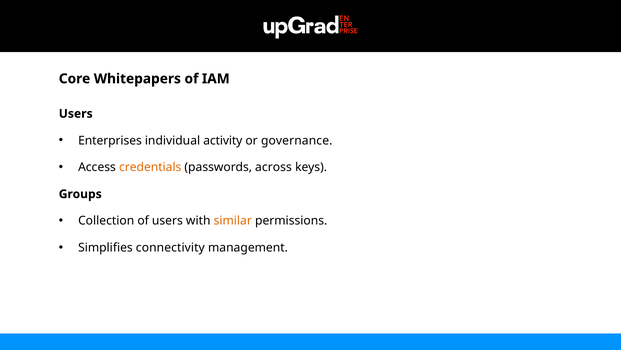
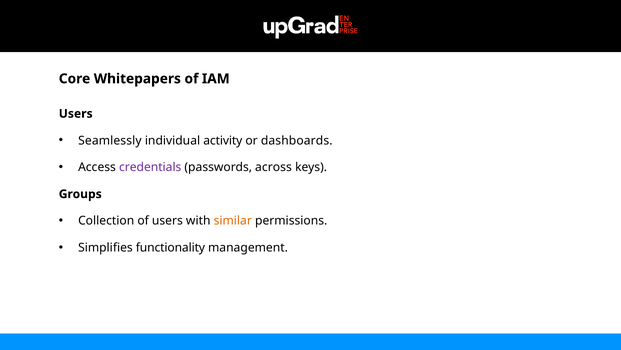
Enterprises: Enterprises -> Seamlessly (110, 140)
governance: governance -> dashboards (297, 140)
credentials colour: orange -> purple (150, 167)
connectivity: connectivity -> functionality (170, 247)
